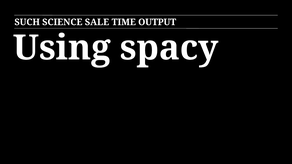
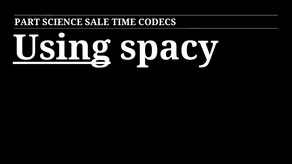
SUCH: SUCH -> PART (27, 22)
OUTPUT: OUTPUT -> CODECS (157, 22)
Using underline: none -> present (62, 48)
